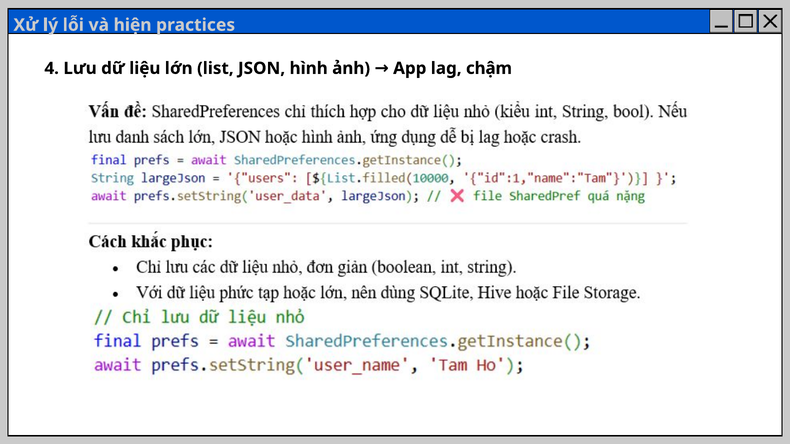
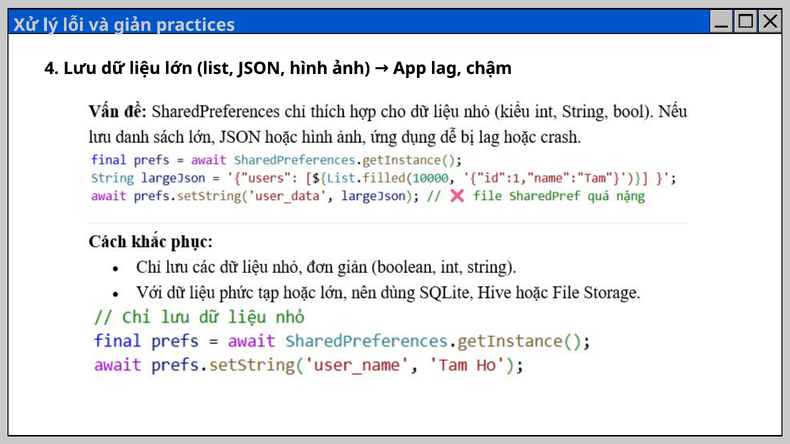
hiện: hiện -> giản (133, 25)
